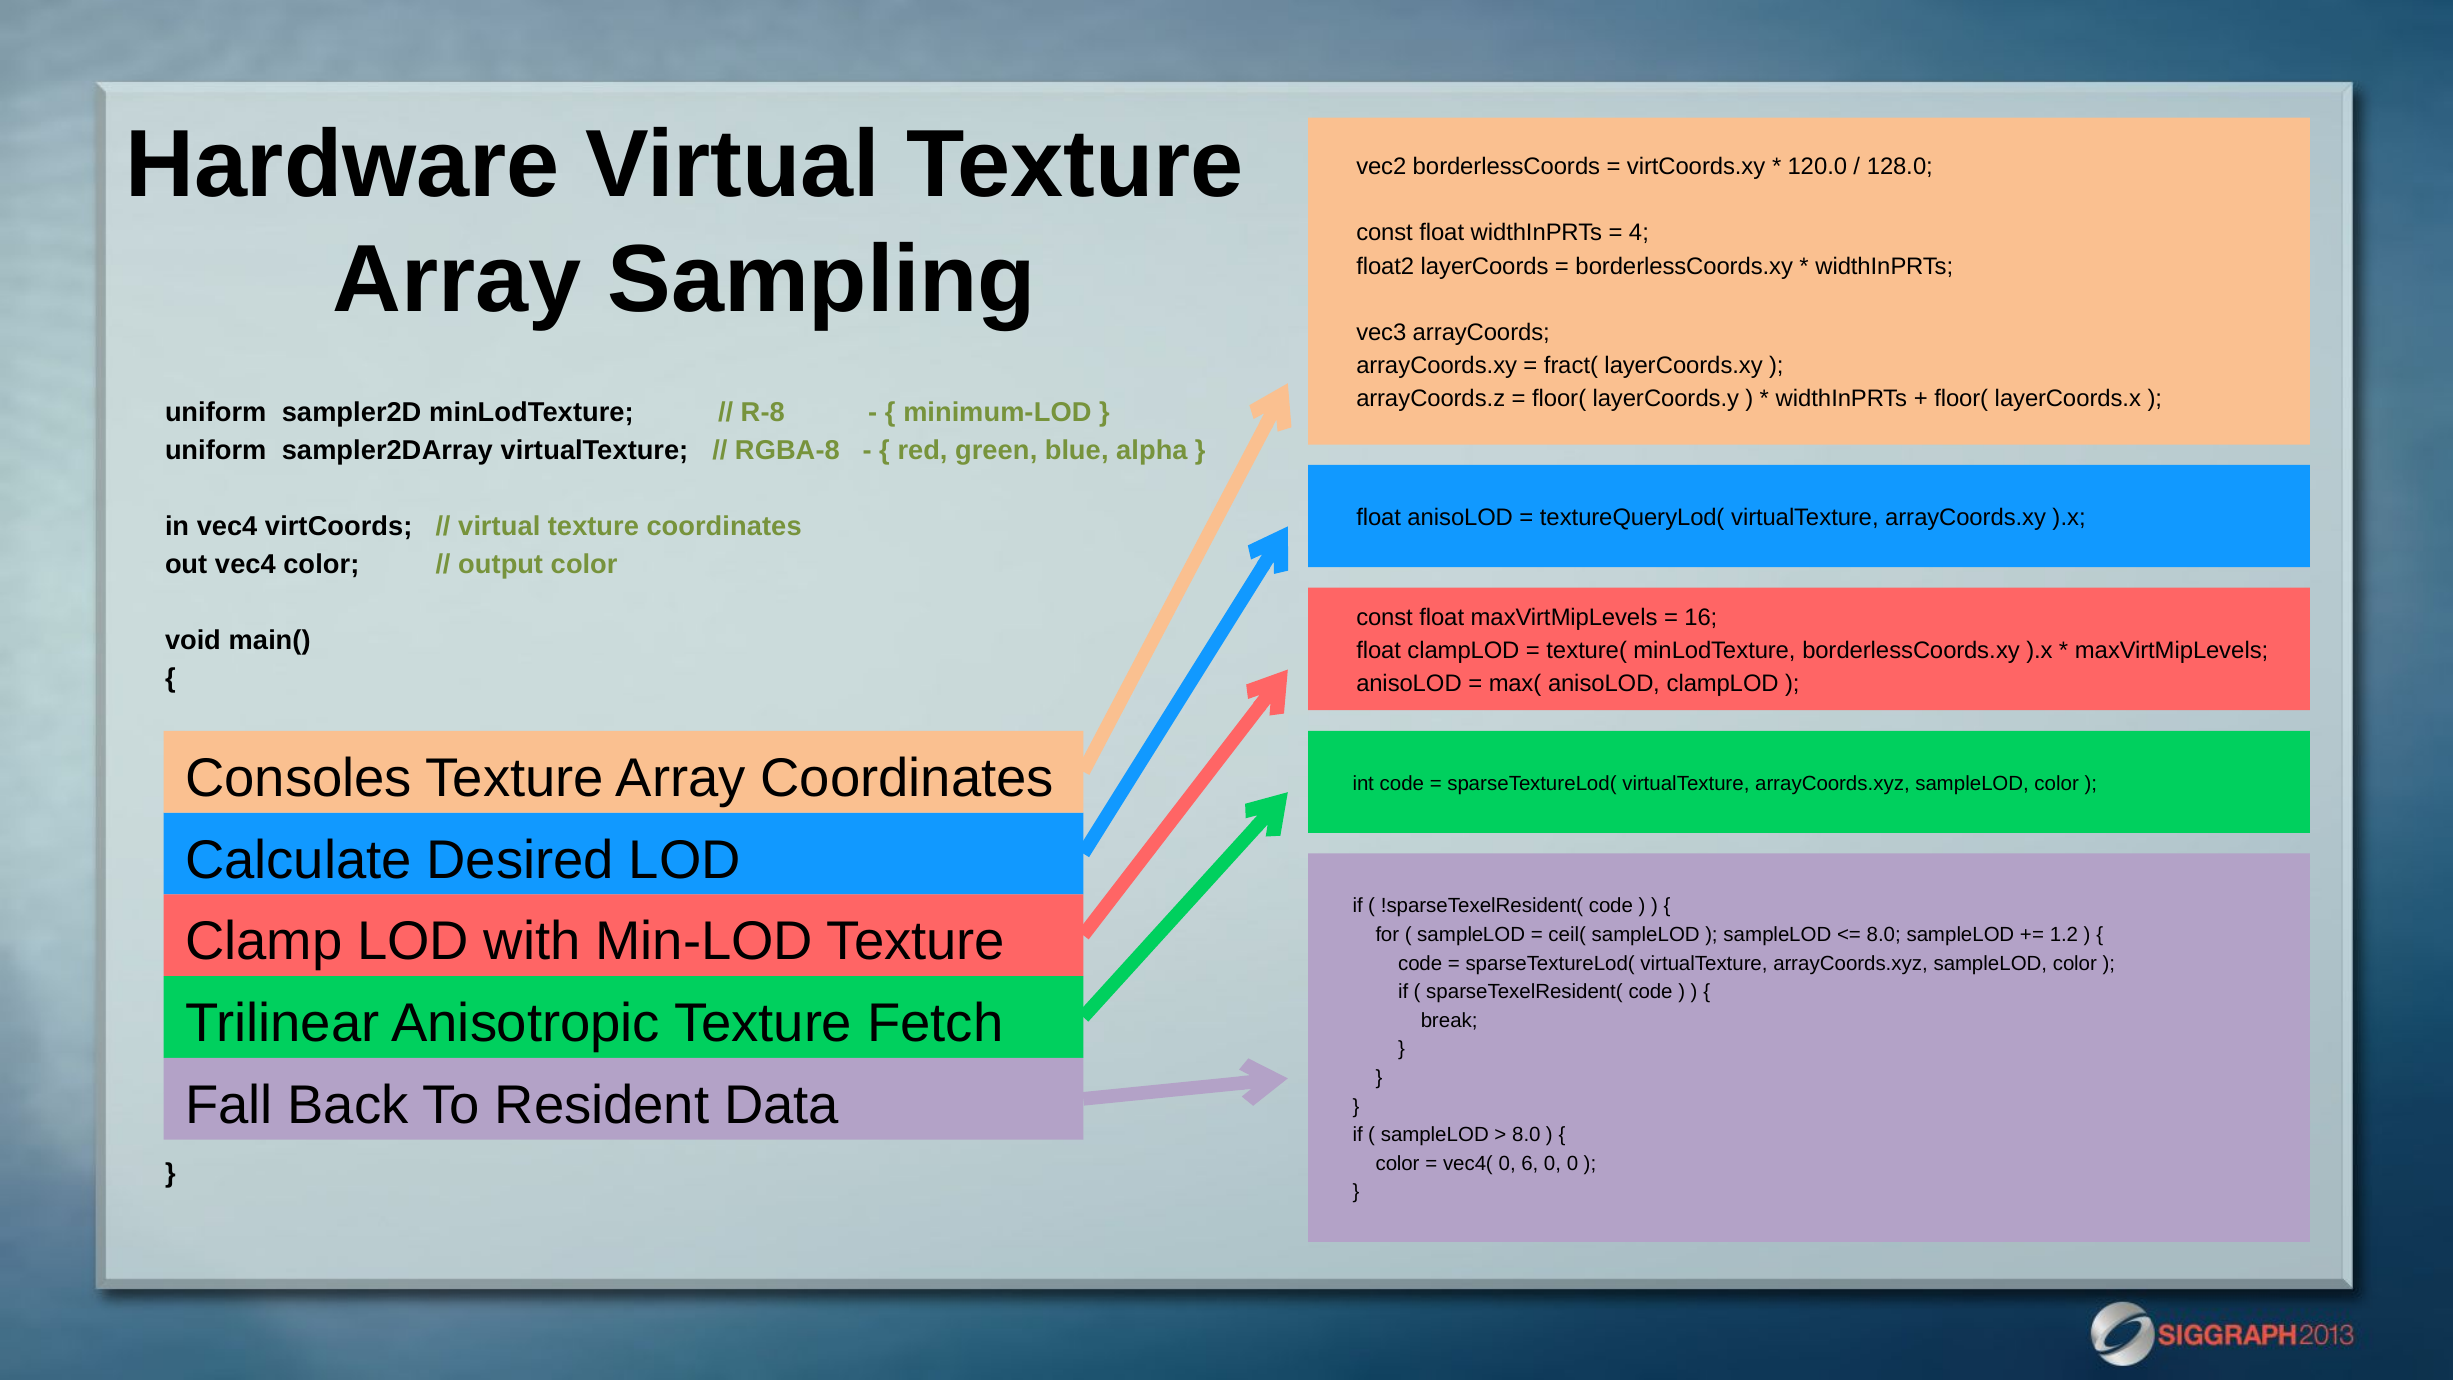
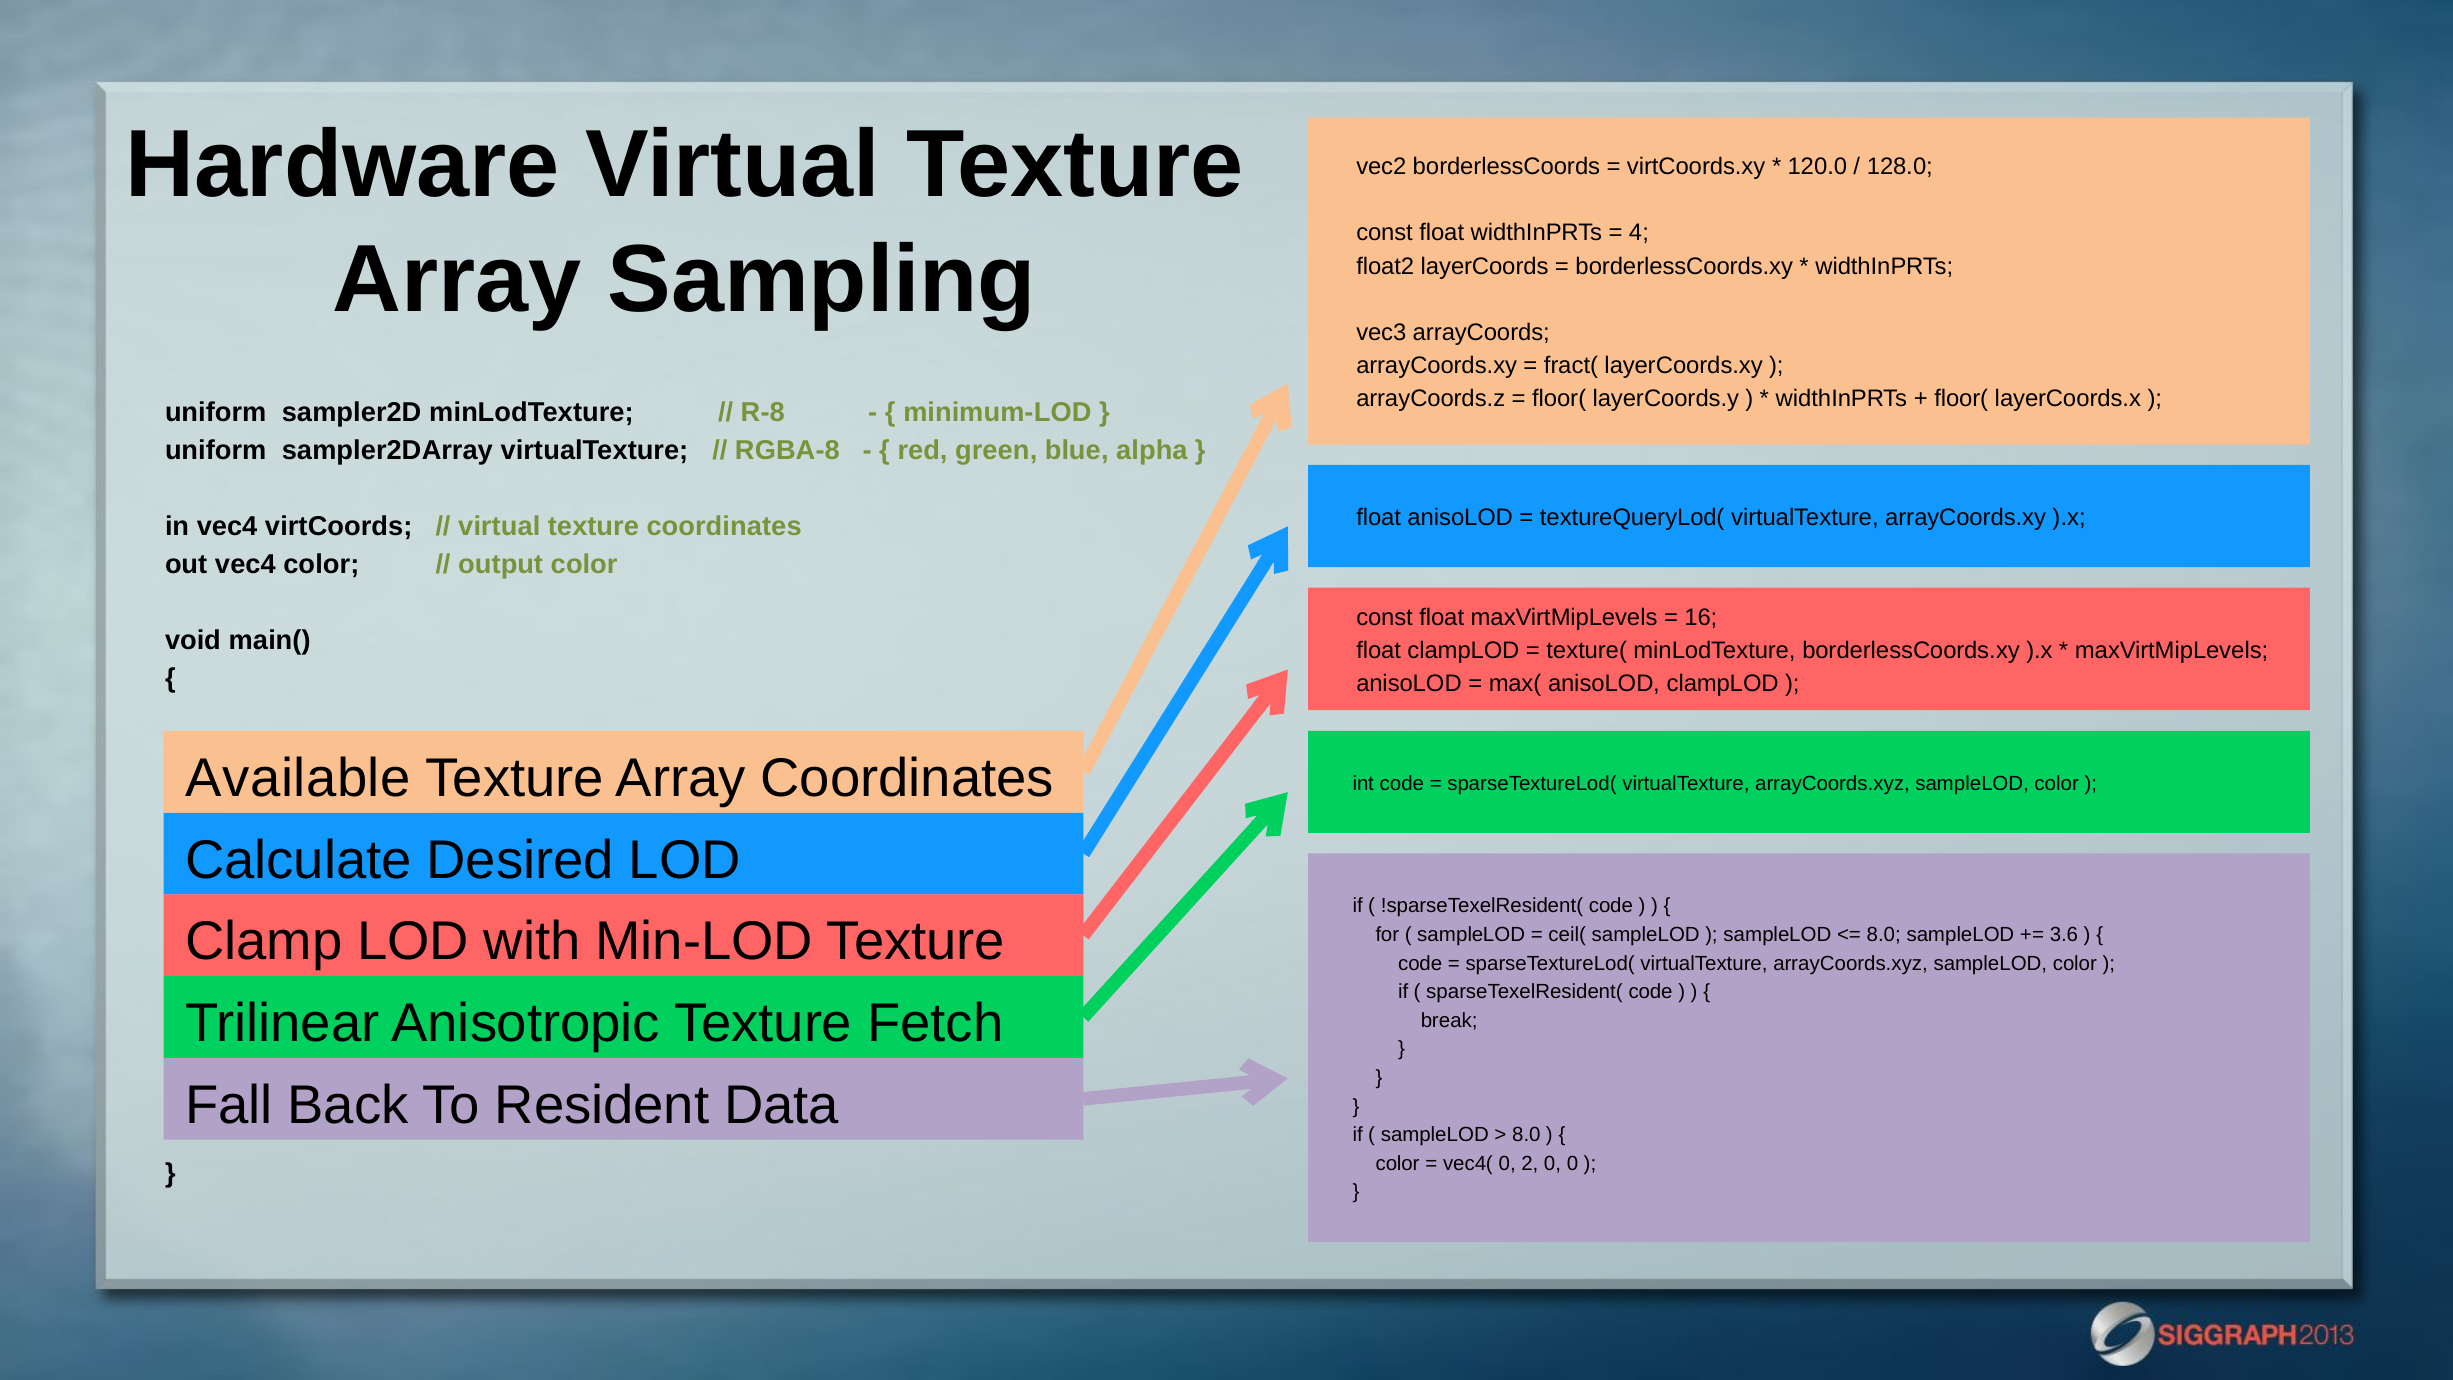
Consoles: Consoles -> Available (298, 778)
1.2: 1.2 -> 3.6 (2064, 935)
6: 6 -> 2 (1530, 1163)
